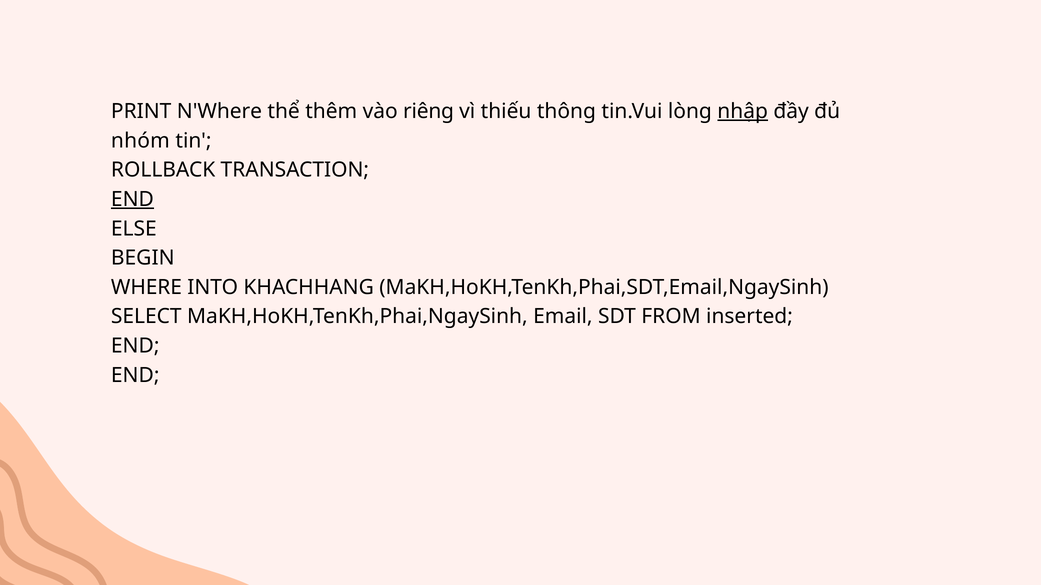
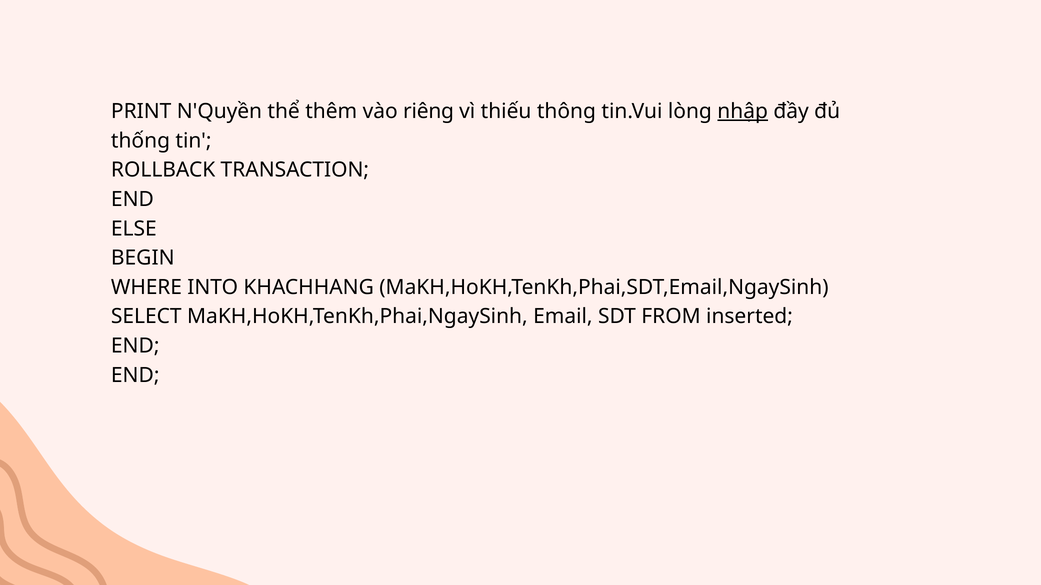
N'Where: N'Where -> N'Quyền (219, 111)
nhóm: nhóm -> thống (141, 141)
END underline: present -> none (132, 199)
